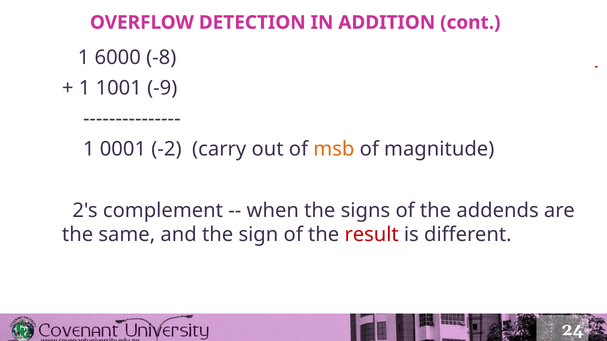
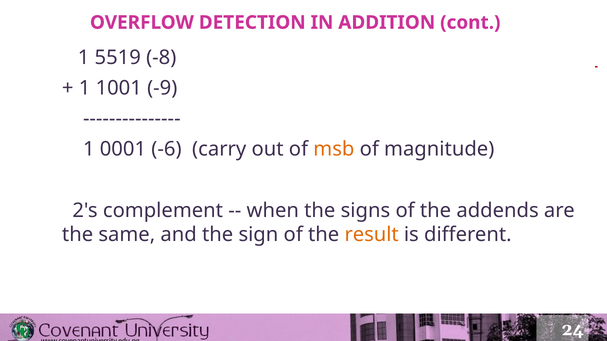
6000: 6000 -> 5519 (118, 58)
-2: -2 -> -6 (166, 149)
result colour: red -> orange (372, 235)
